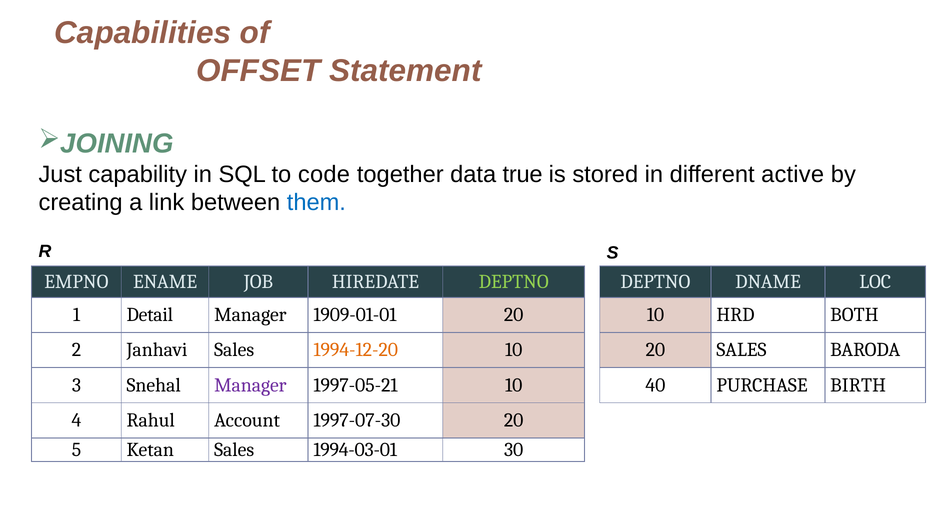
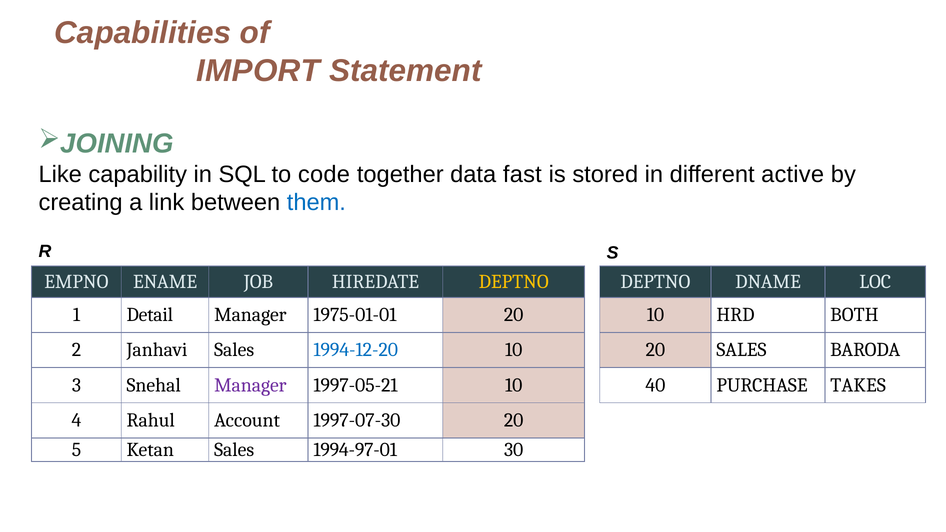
OFFSET: OFFSET -> IMPORT (258, 71)
Just: Just -> Like (60, 174)
true: true -> fast (522, 174)
DEPTNO colour: light green -> yellow (514, 282)
1909-01-01: 1909-01-01 -> 1975-01-01 (355, 315)
1994-12-20 colour: orange -> blue (356, 350)
BIRTH: BIRTH -> TAKES (858, 385)
1994-03-01: 1994-03-01 -> 1994-97-01 (355, 450)
